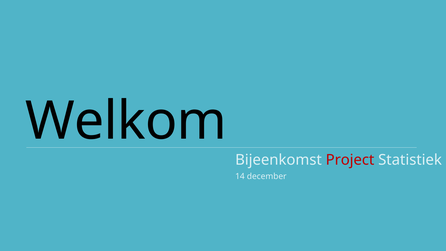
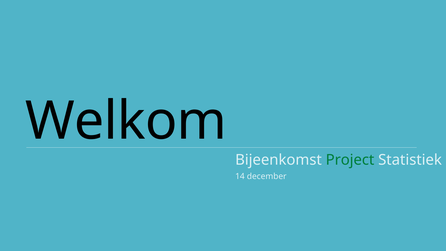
Project colour: red -> green (350, 160)
